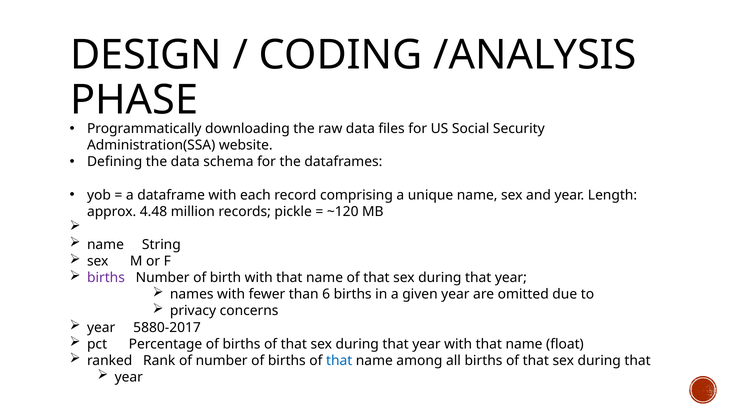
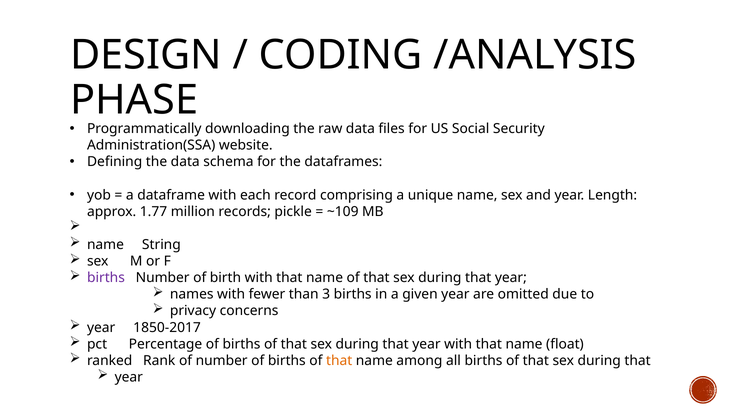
4.48: 4.48 -> 1.77 (154, 212)
~120: ~120 -> ~109 (343, 212)
6: 6 -> 3 (326, 295)
5880-2017: 5880-2017 -> 1850-2017 (167, 328)
that colour: blue -> orange (339, 361)
